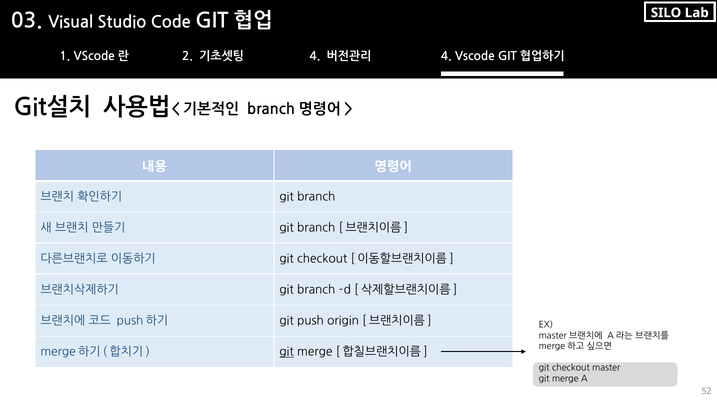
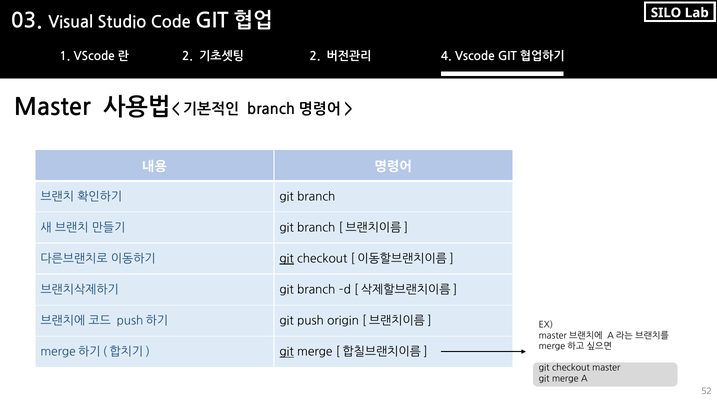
4: 4 -> 2 (315, 56)
Git설치: Git설치 -> Master (52, 107)
git underline: none -> present (287, 259)
